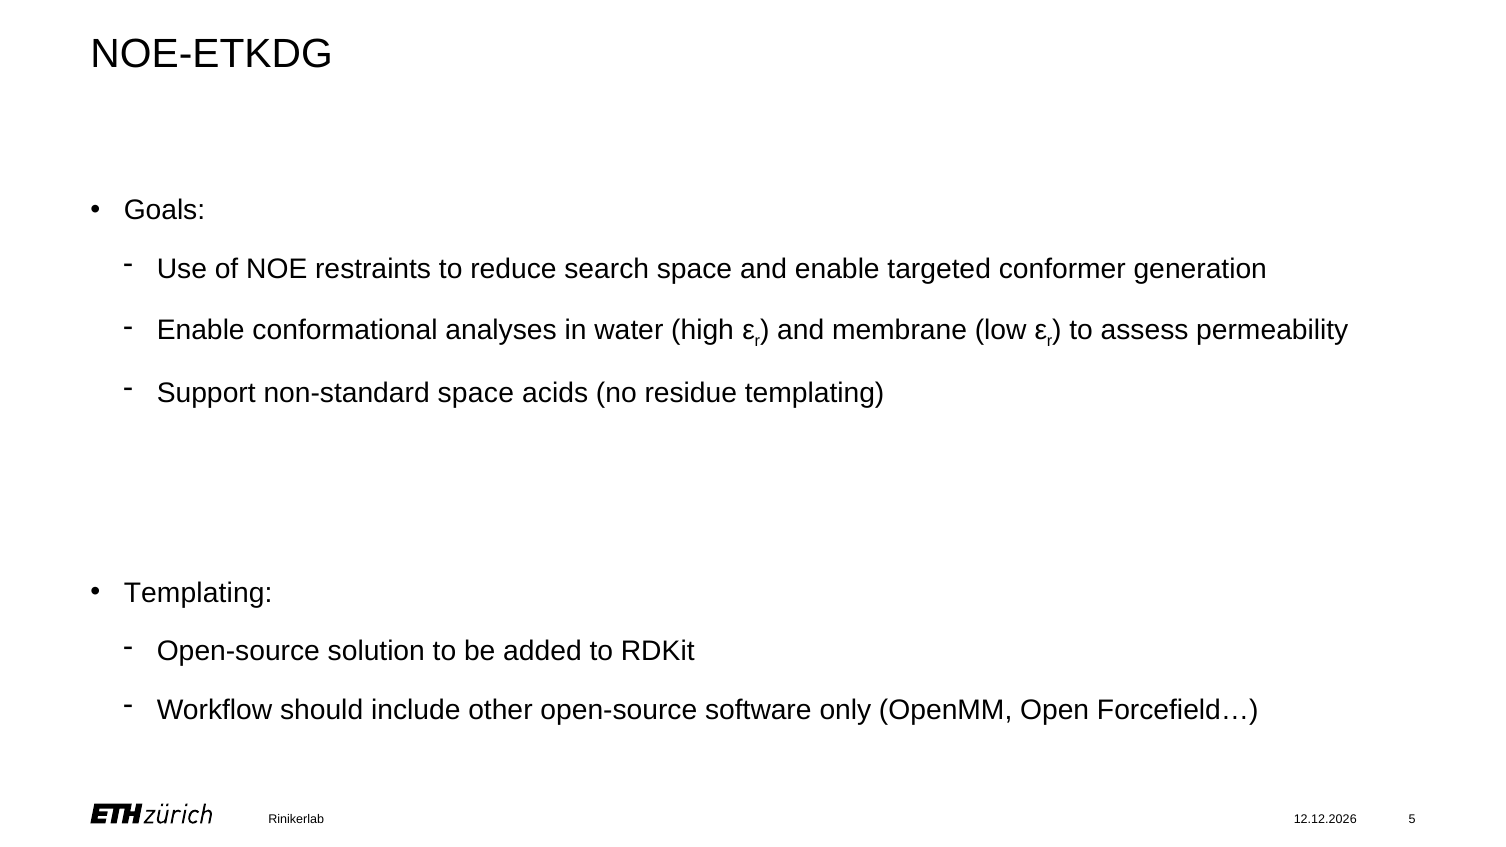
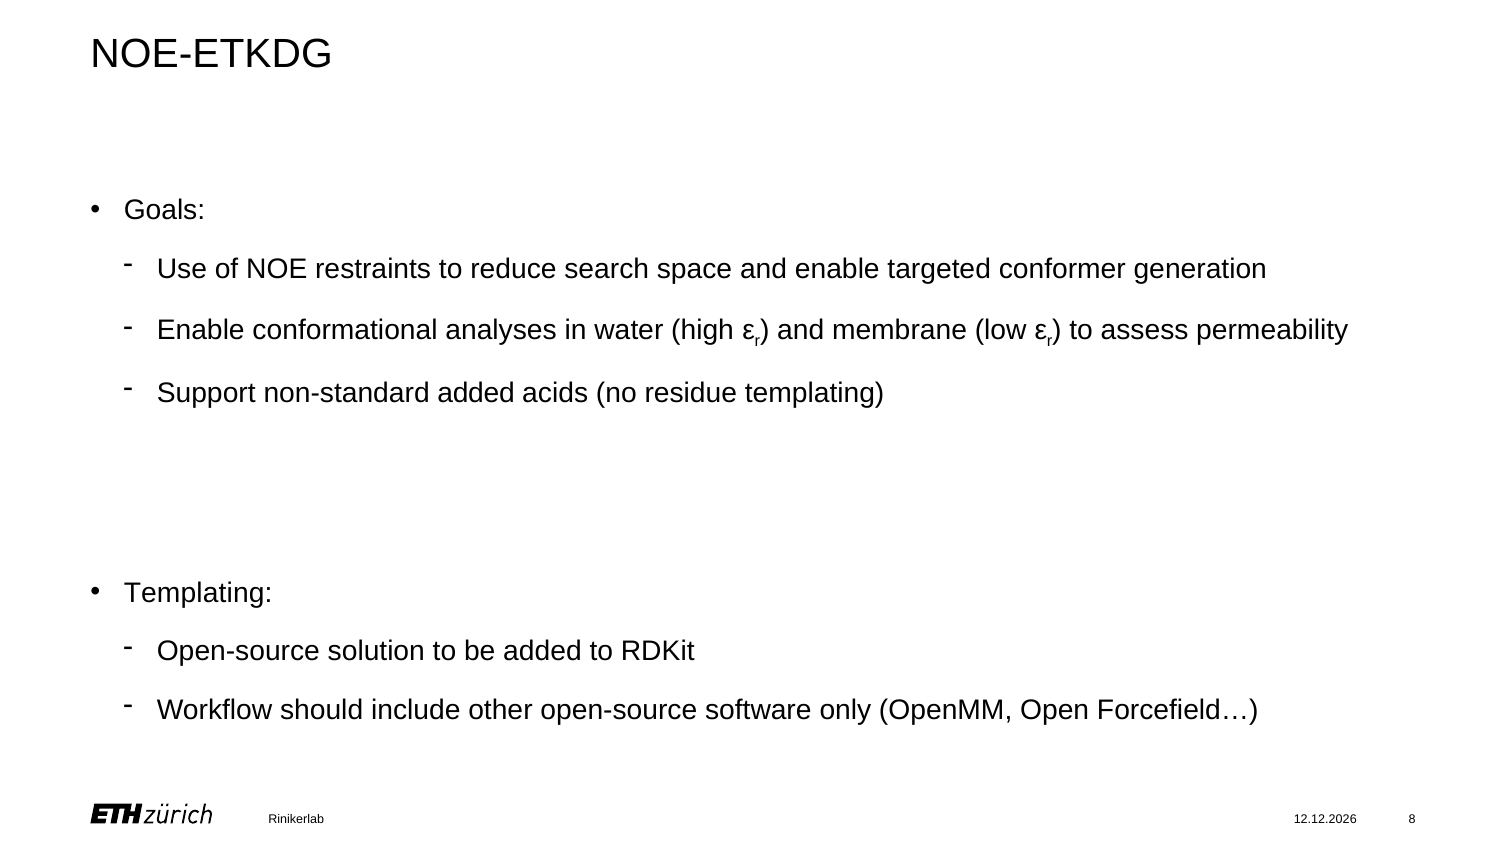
non-standard space: space -> added (476, 393)
5: 5 -> 8 (1412, 820)
